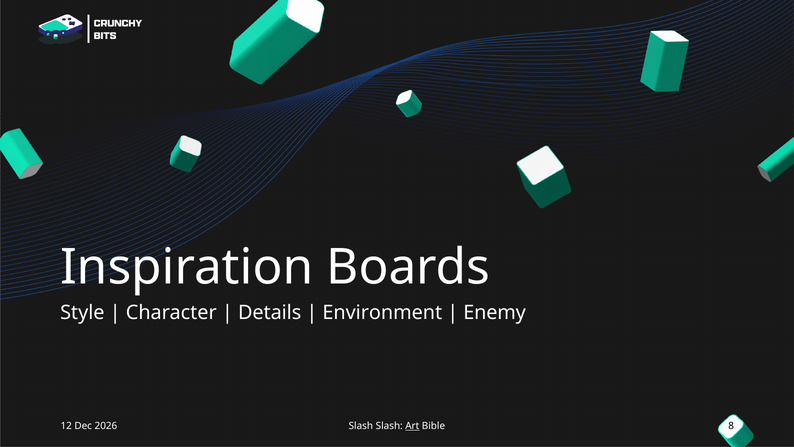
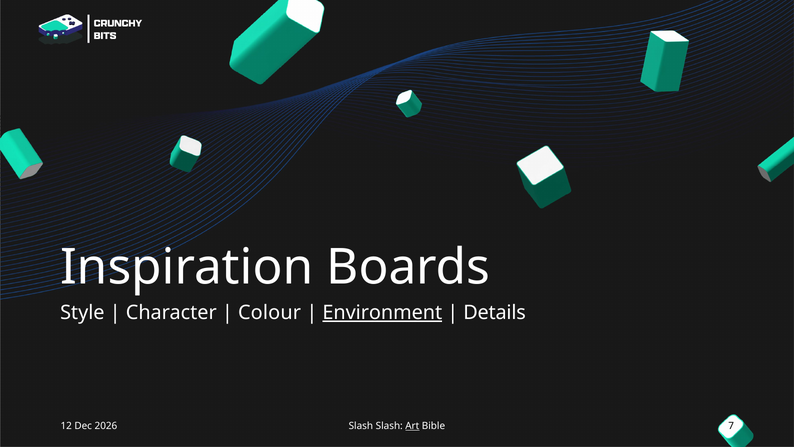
Details: Details -> Colour (270, 312)
Environment underline: none -> present (382, 312)
Enemy: Enemy -> Details (495, 312)
8: 8 -> 7 (731, 426)
